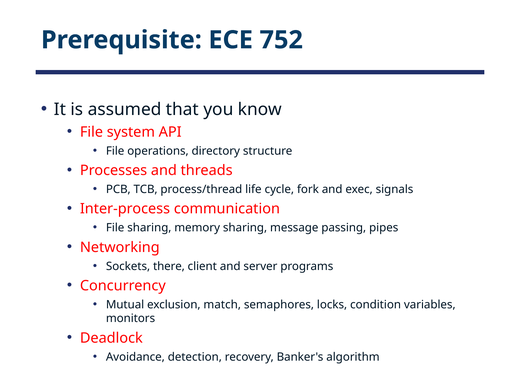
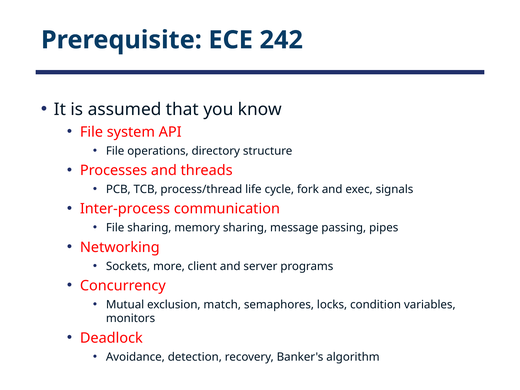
752: 752 -> 242 (281, 40)
there: there -> more (169, 266)
